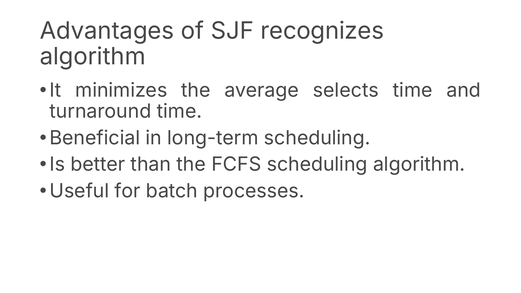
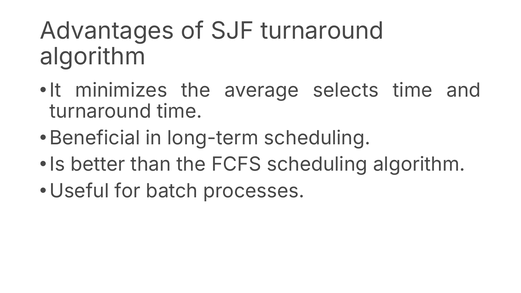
SJF recognizes: recognizes -> turnaround (322, 31)
